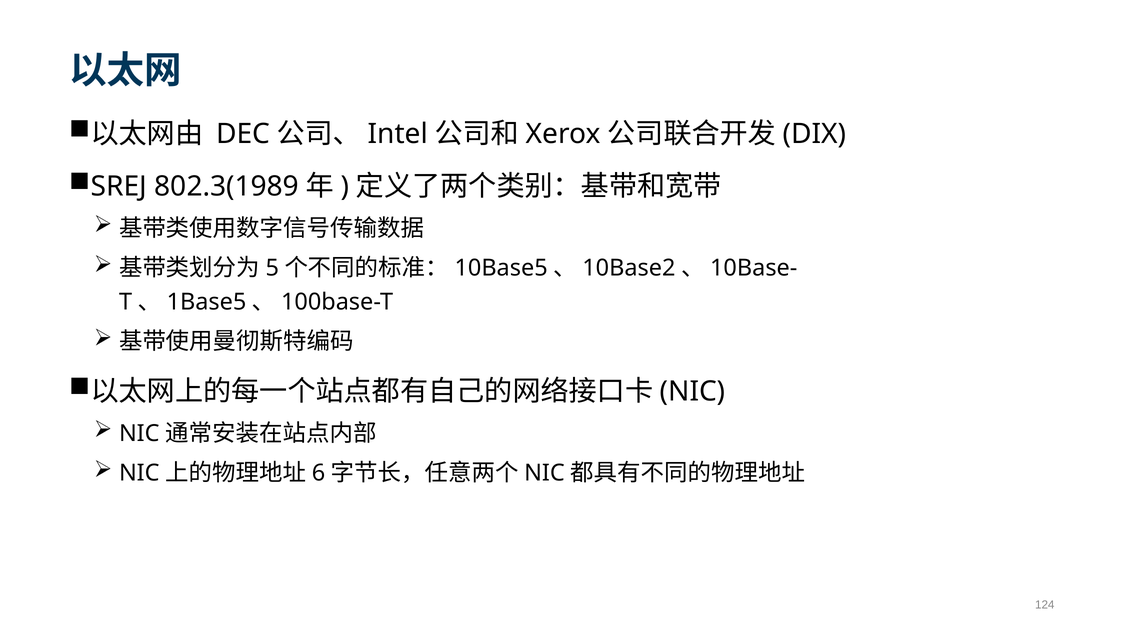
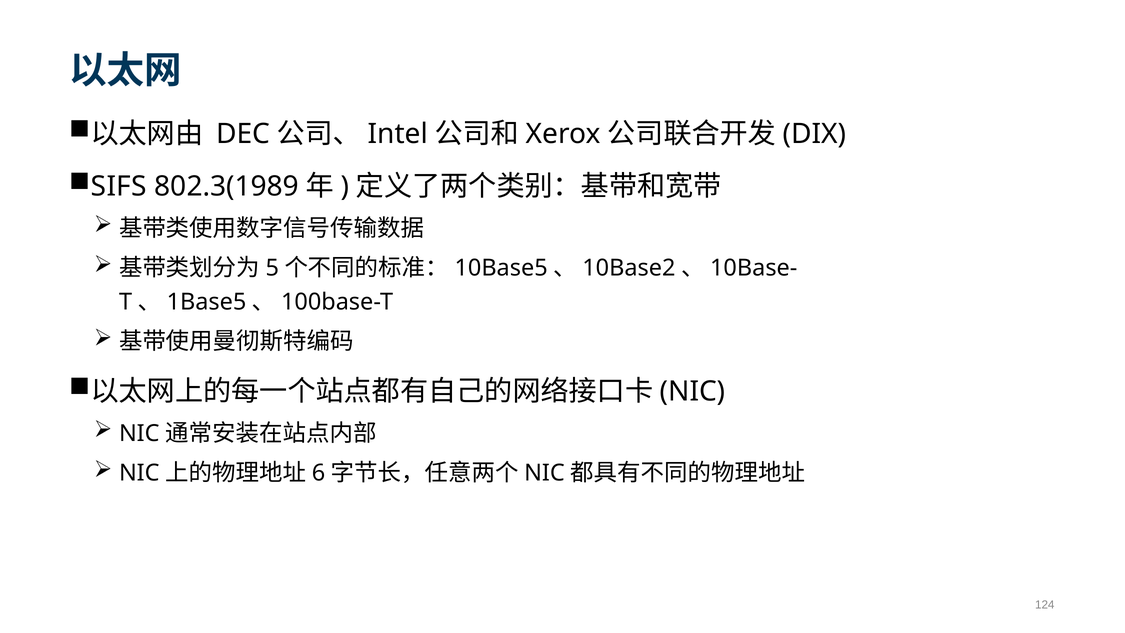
SREJ: SREJ -> SIFS (119, 186)
